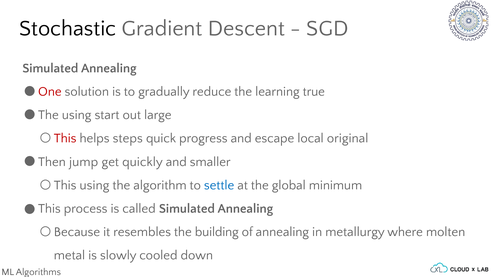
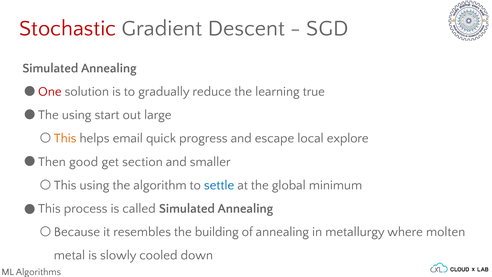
Stochastic colour: black -> red (68, 28)
This colour: red -> orange (65, 138)
steps: steps -> email (128, 138)
original: original -> explore (348, 138)
jump: jump -> good (84, 162)
quickly: quickly -> section (142, 162)
